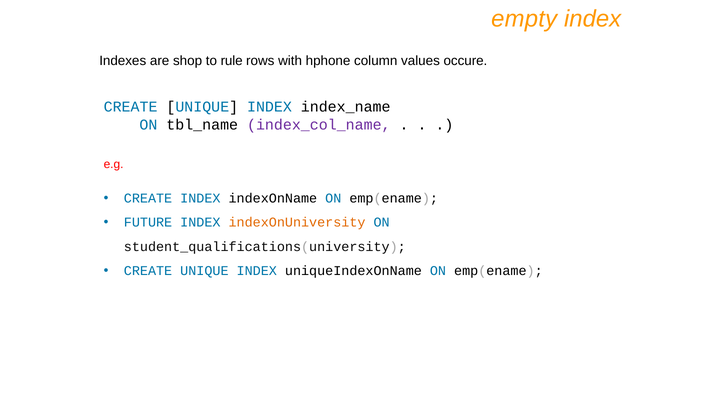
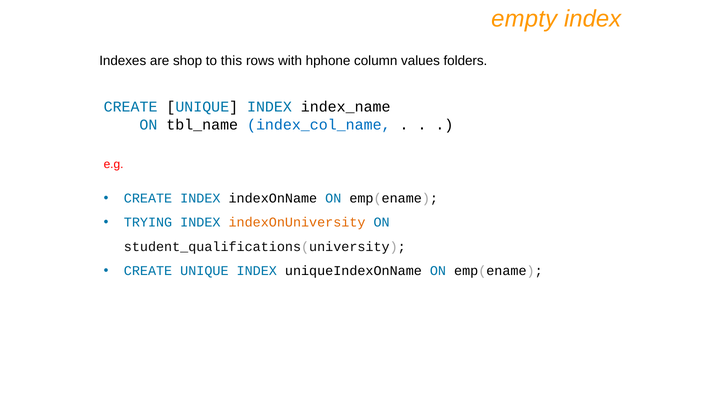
rule: rule -> this (231, 61)
occure: occure -> folders (465, 61)
index_col_name colour: purple -> blue (319, 125)
FUTURE: FUTURE -> TRYING (148, 222)
